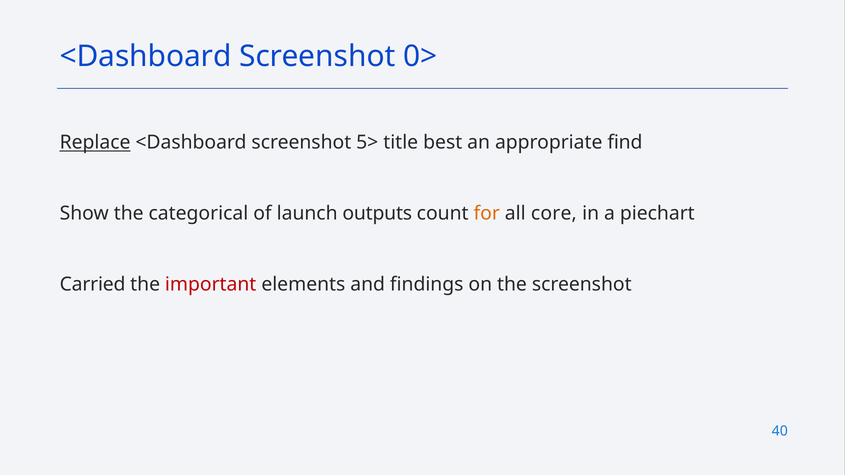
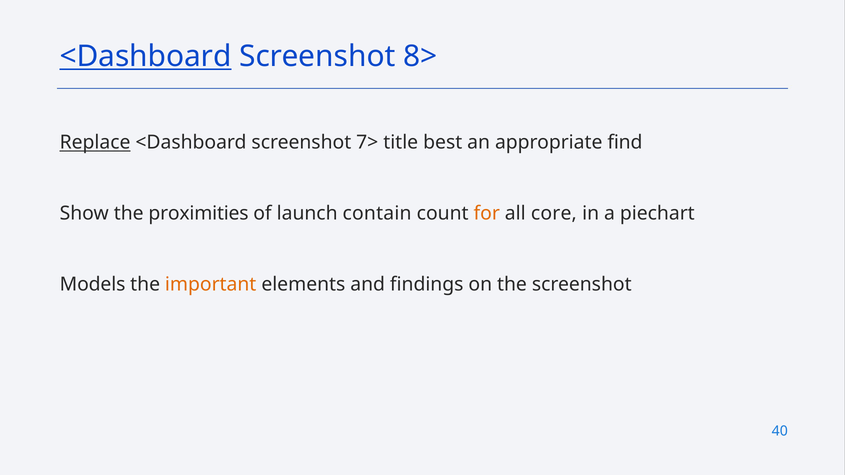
<Dashboard underline: none -> present (146, 56)
0>: 0> -> 8> (420, 56)
5>: 5> -> 7> (367, 143)
categorical: categorical -> proximities (199, 214)
outputs: outputs -> contain (377, 214)
Carried: Carried -> Models (93, 285)
important colour: red -> orange (211, 285)
